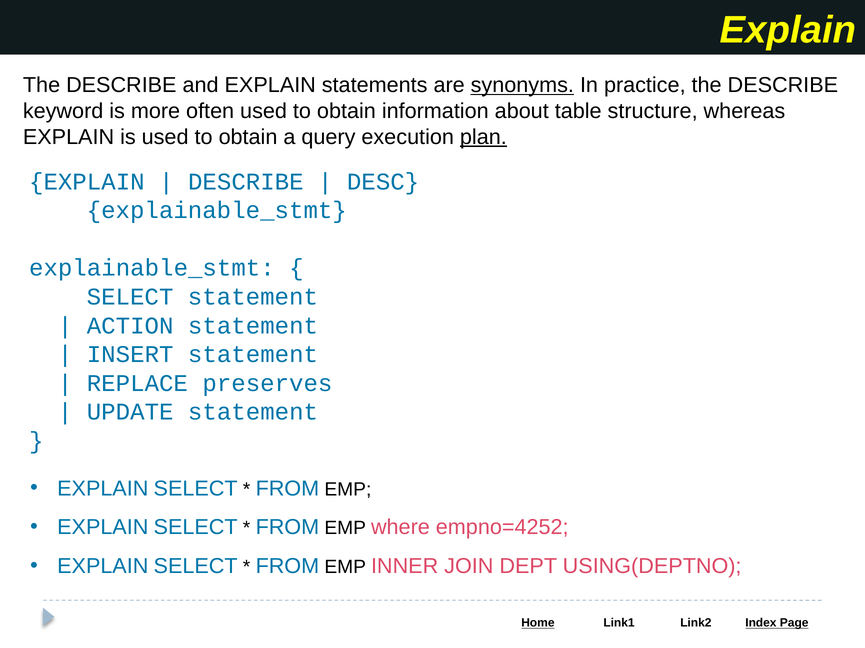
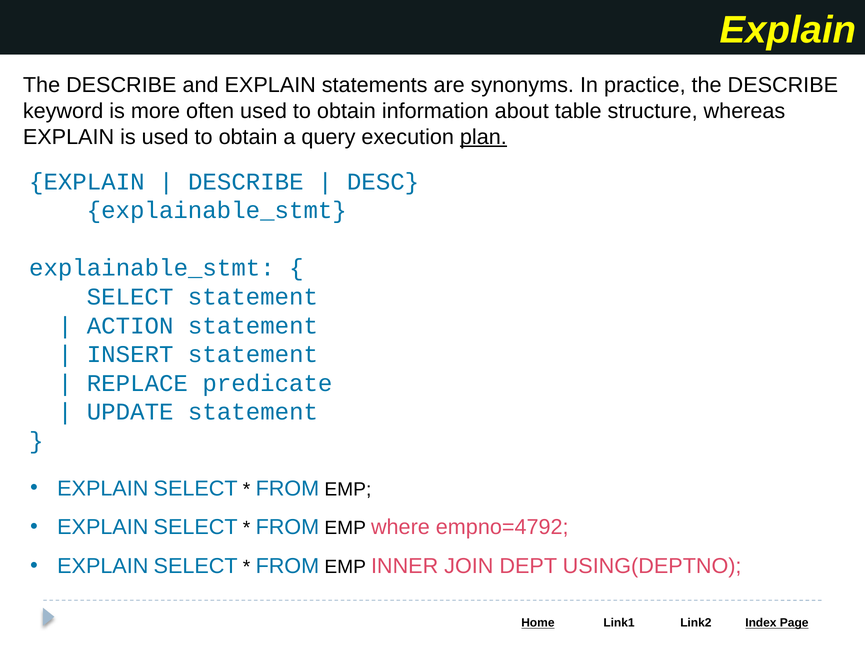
synonyms underline: present -> none (522, 85)
preserves: preserves -> predicate (267, 384)
empno=4252: empno=4252 -> empno=4792 (502, 528)
